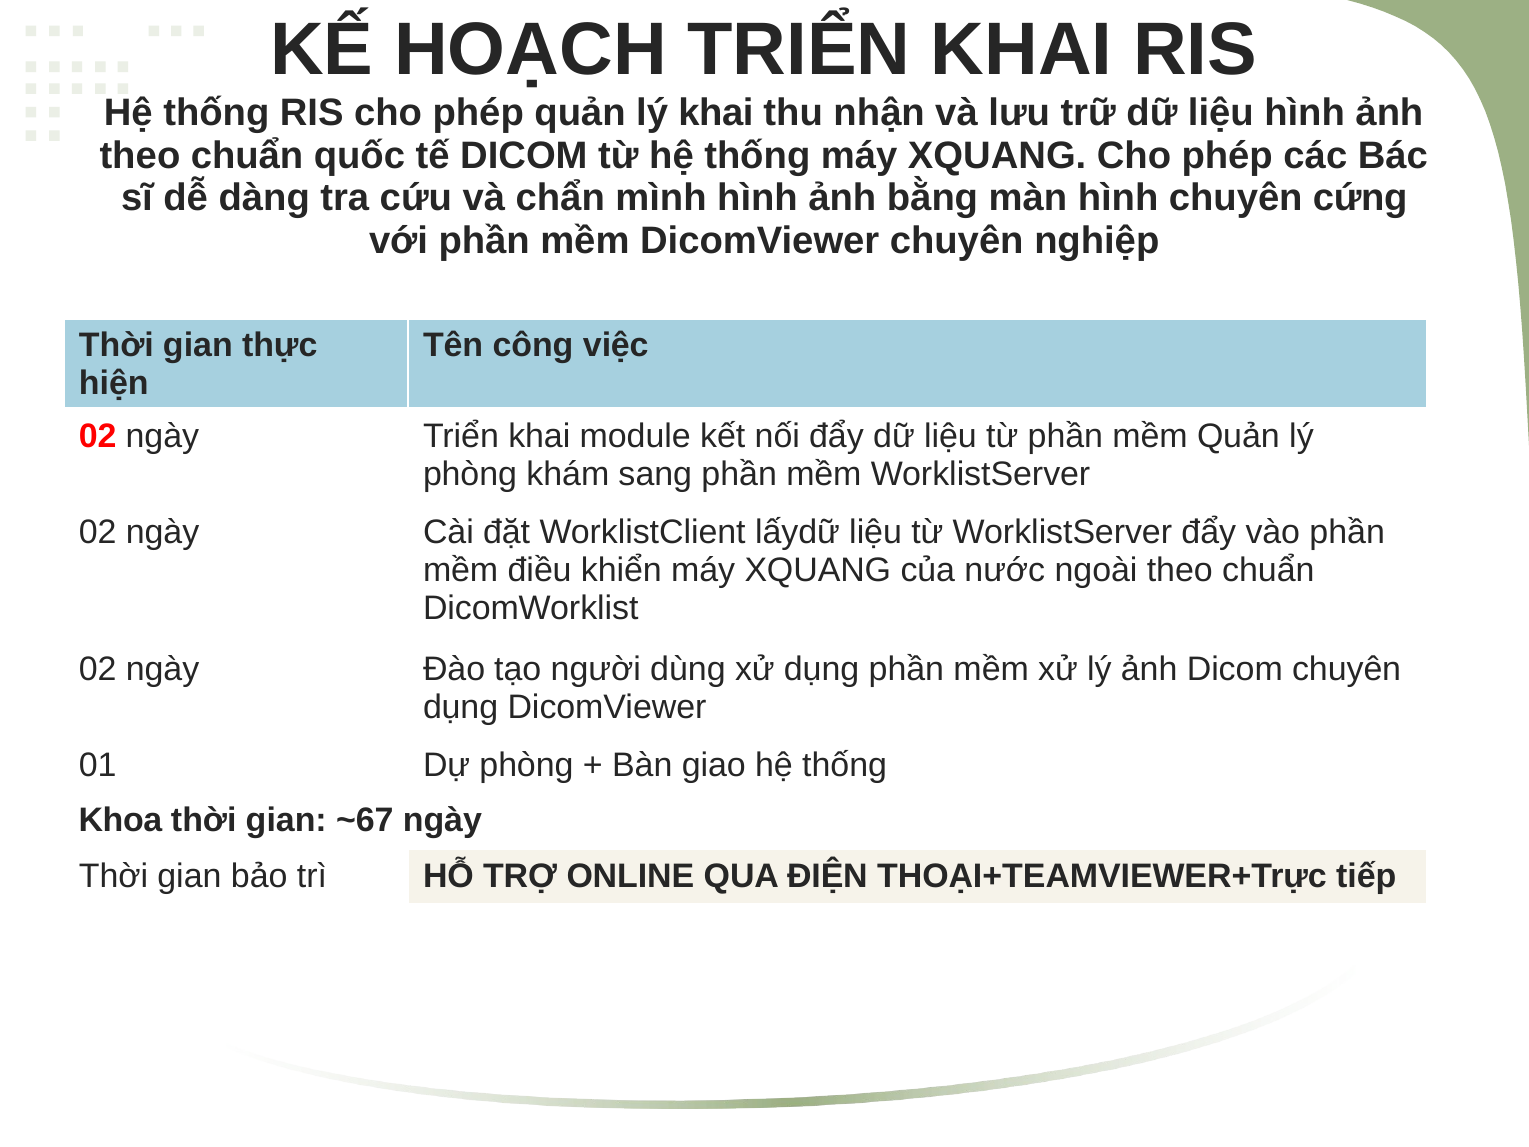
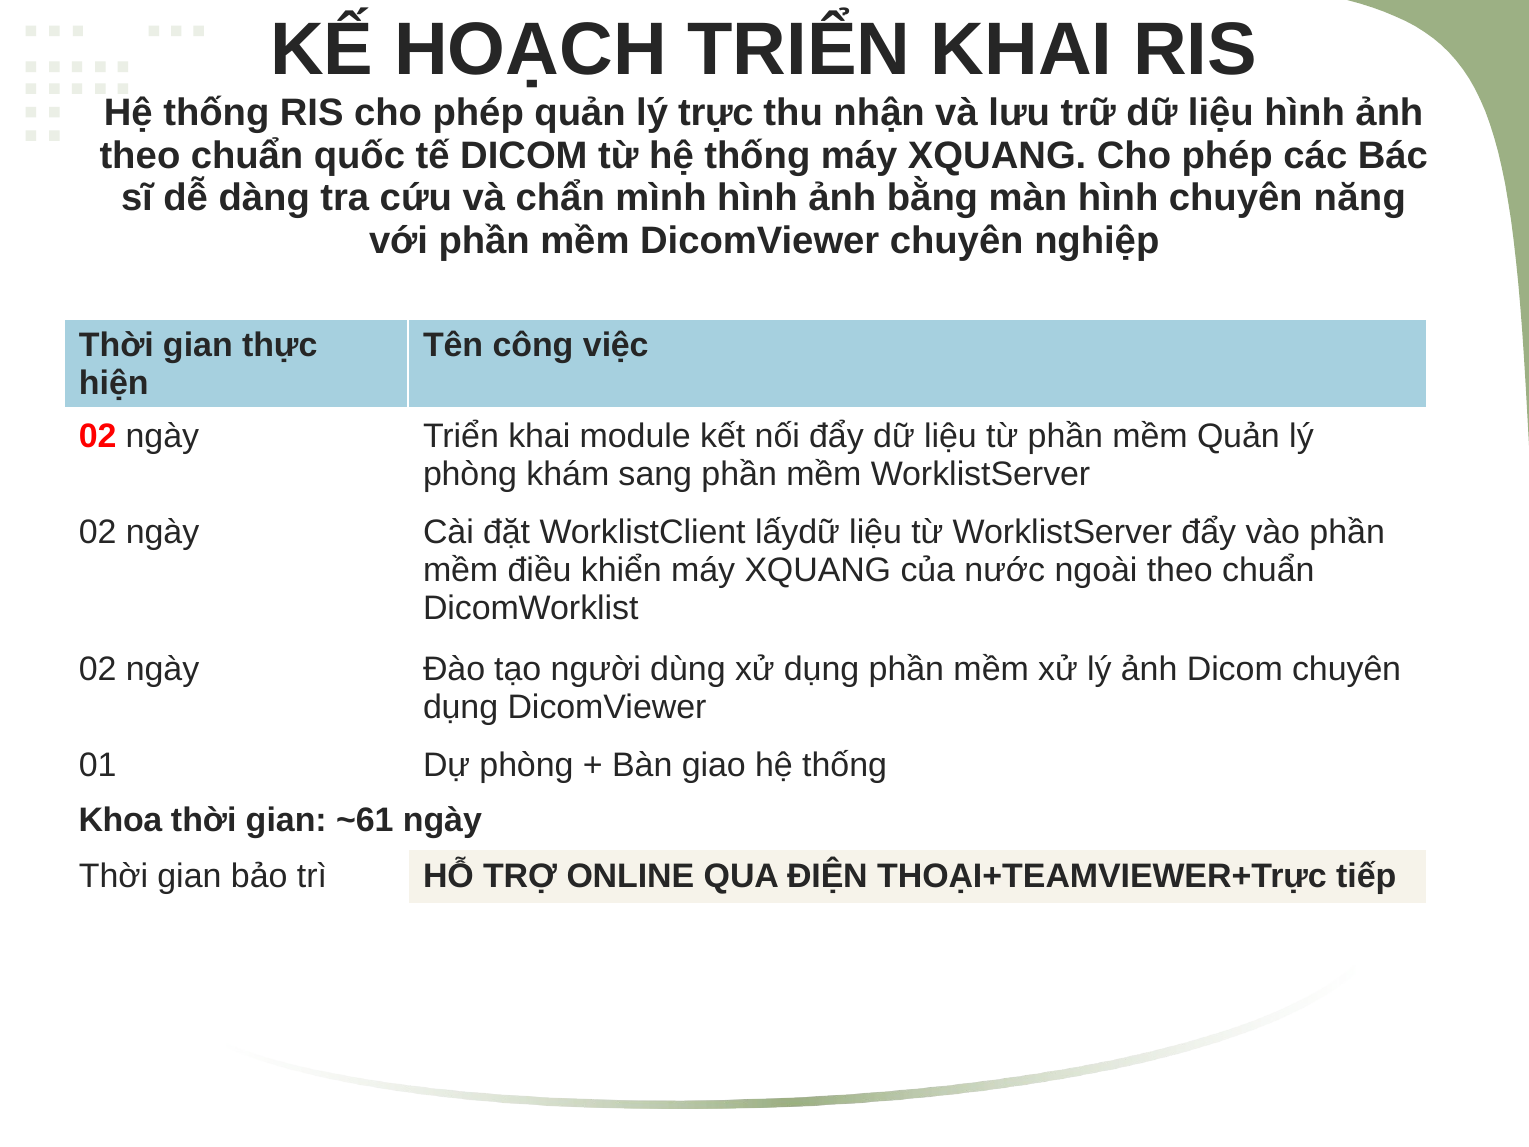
lý khai: khai -> trực (716, 113)
cứng: cứng -> năng (1360, 198)
~67: ~67 -> ~61 (365, 820)
